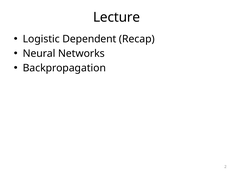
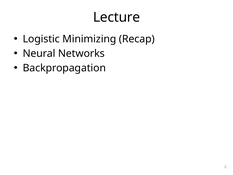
Dependent: Dependent -> Minimizing (89, 39)
